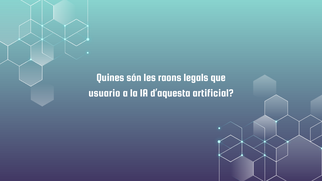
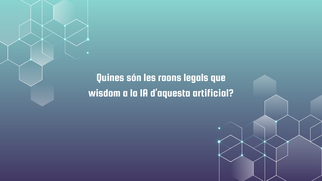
usuario: usuario -> wisdom (104, 93)
